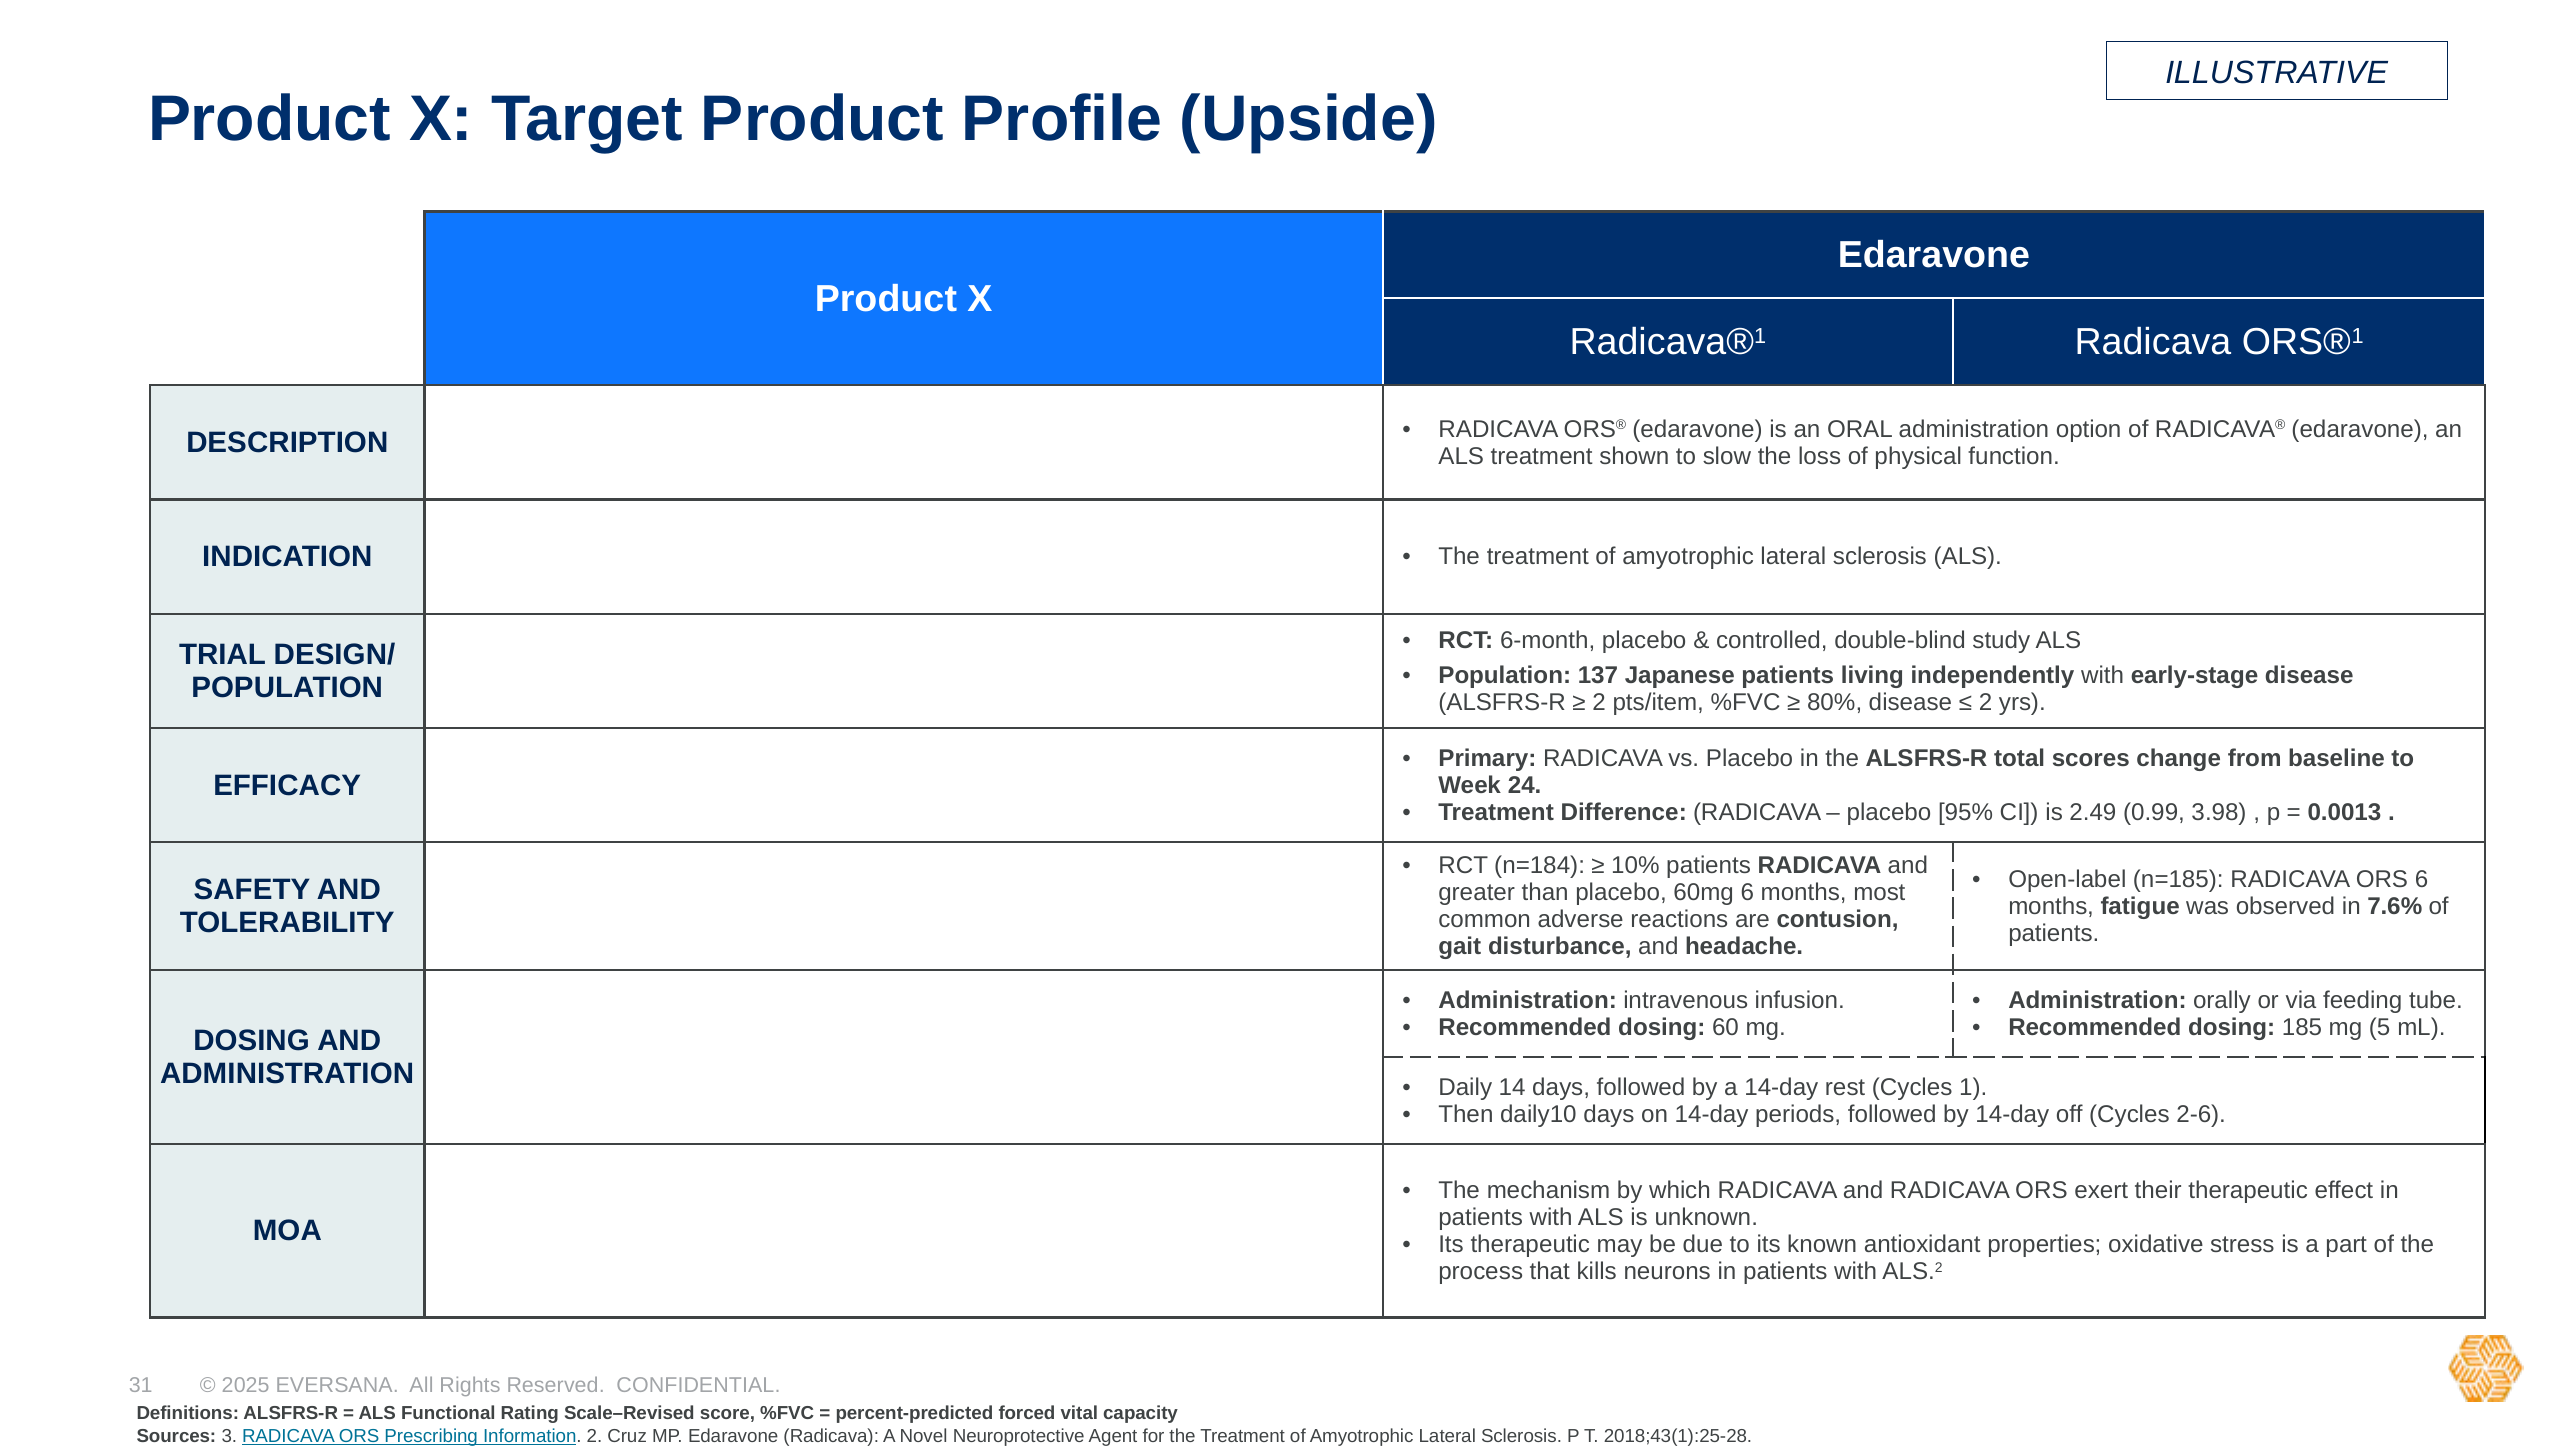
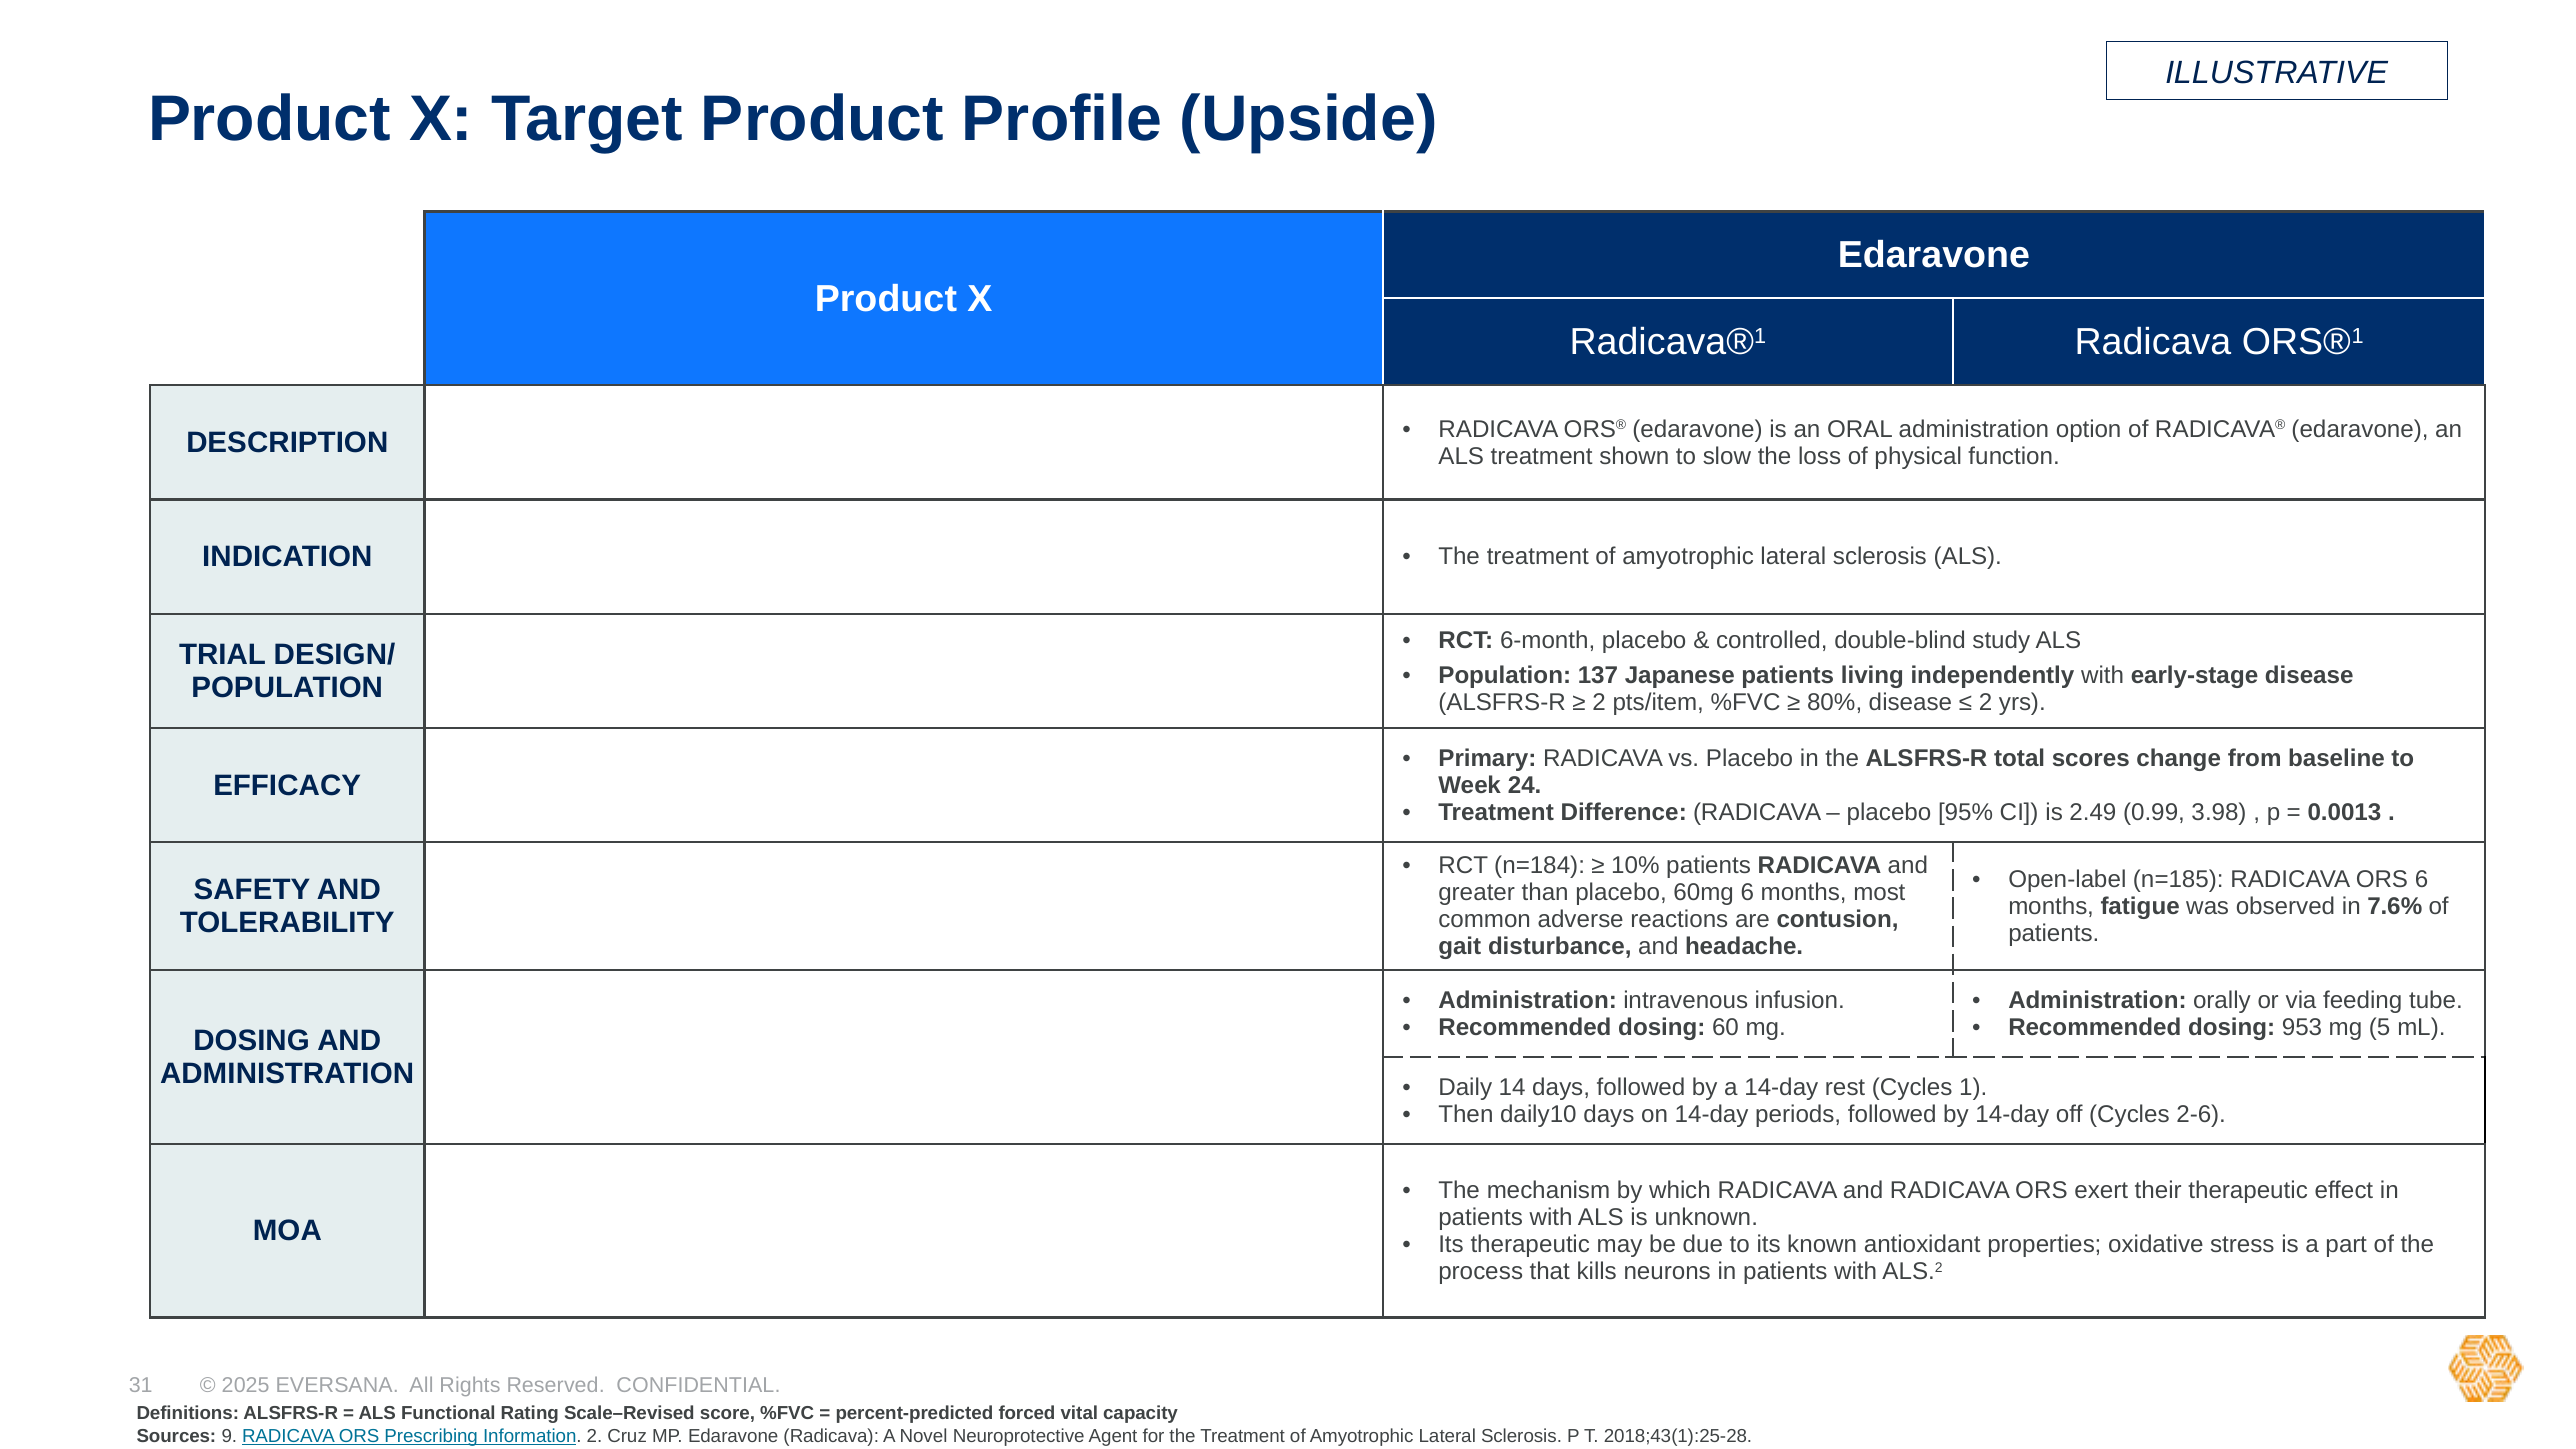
185: 185 -> 953 (2302, 1027)
3: 3 -> 9 (229, 1436)
